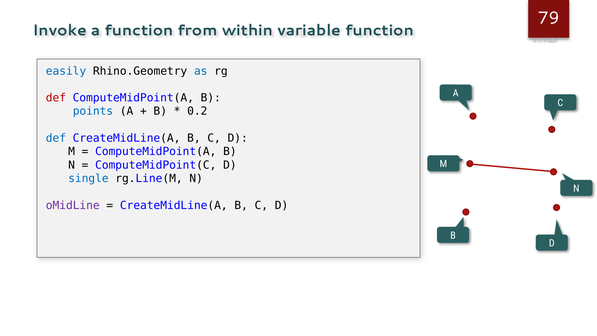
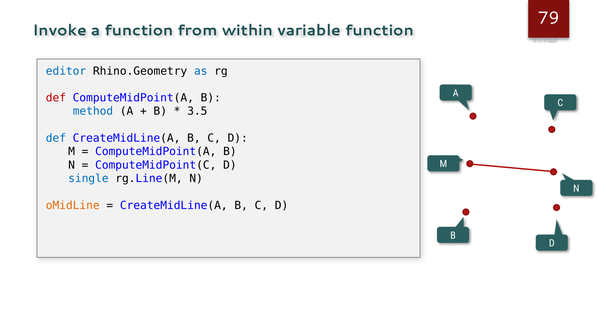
easily: easily -> editor (66, 71)
points: points -> method (93, 111)
0.2: 0.2 -> 3.5 (197, 111)
oMidLine colour: purple -> orange (73, 205)
